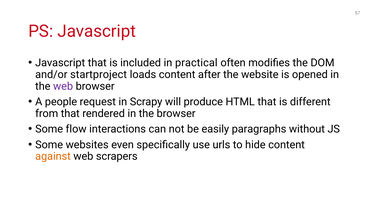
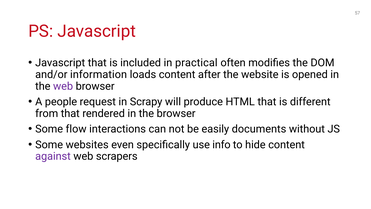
startproject: startproject -> information (99, 74)
paragraphs: paragraphs -> documents (259, 129)
urls: urls -> info (221, 144)
against colour: orange -> purple (53, 156)
